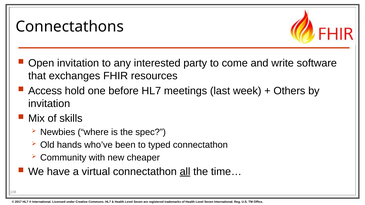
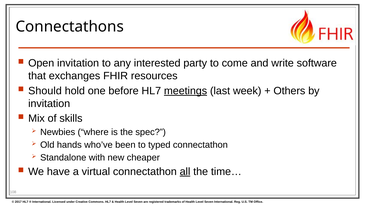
Access: Access -> Should (45, 91)
meetings underline: none -> present (186, 91)
Community: Community -> Standalone (63, 158)
